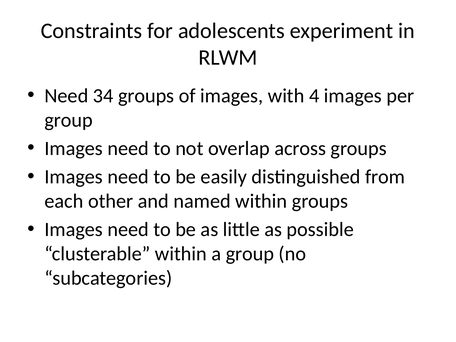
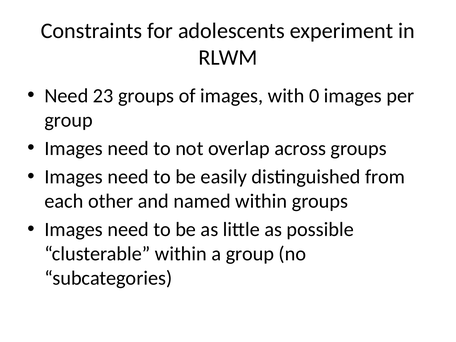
34: 34 -> 23 (103, 96)
4: 4 -> 0 (314, 96)
